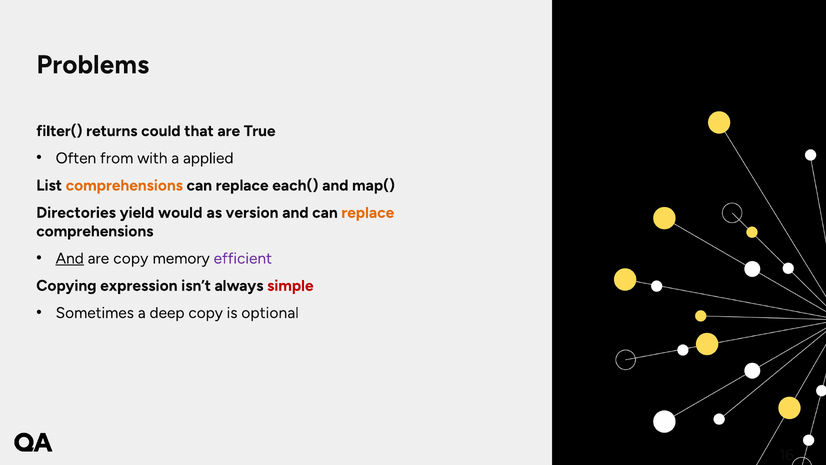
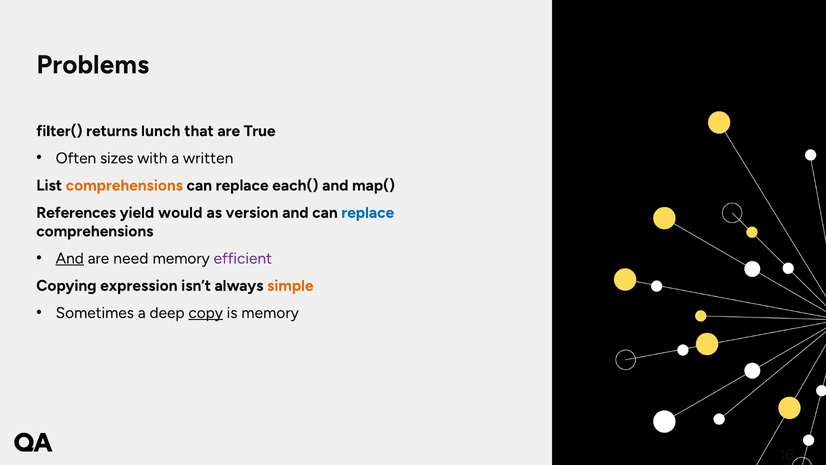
could: could -> lunch (161, 131)
from: from -> sizes (117, 158)
applied: applied -> written (208, 158)
Directories: Directories -> References (76, 212)
replace colour: orange -> blue (368, 212)
are copy: copy -> need (131, 258)
simple colour: red -> orange (290, 285)
copy underline: none -> present (206, 313)
is optional: optional -> memory (270, 313)
